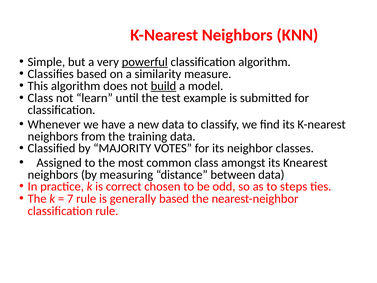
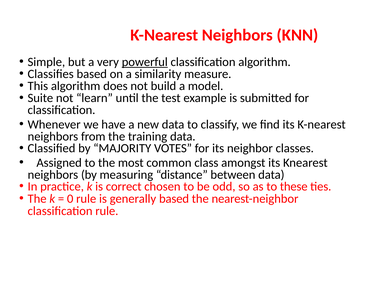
build underline: present -> none (163, 86)
Class: Class -> Suite (40, 98)
steps: steps -> these (294, 186)
7: 7 -> 0 (70, 199)
